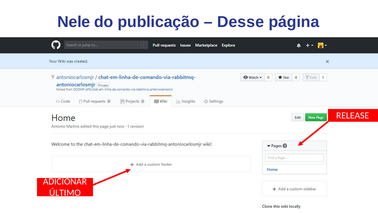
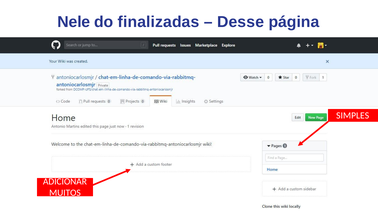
publicação: publicação -> finalizadas (159, 22)
RELEASE: RELEASE -> SIMPLES (353, 115)
ÚLTIMO: ÚLTIMO -> MUITOS (65, 193)
